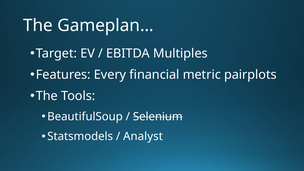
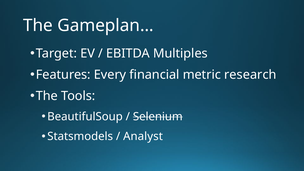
pairplots: pairplots -> research (250, 75)
